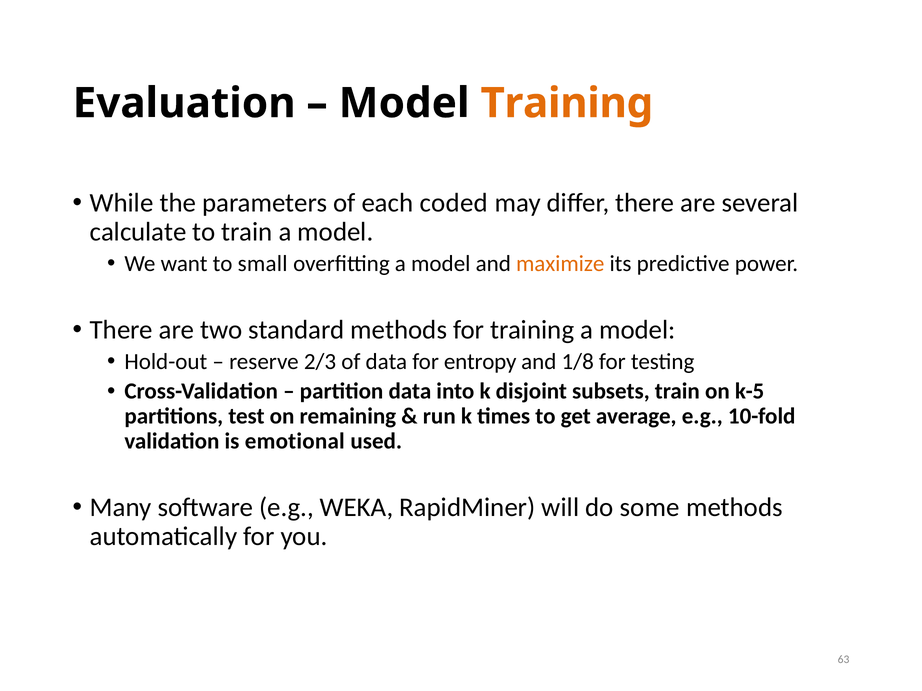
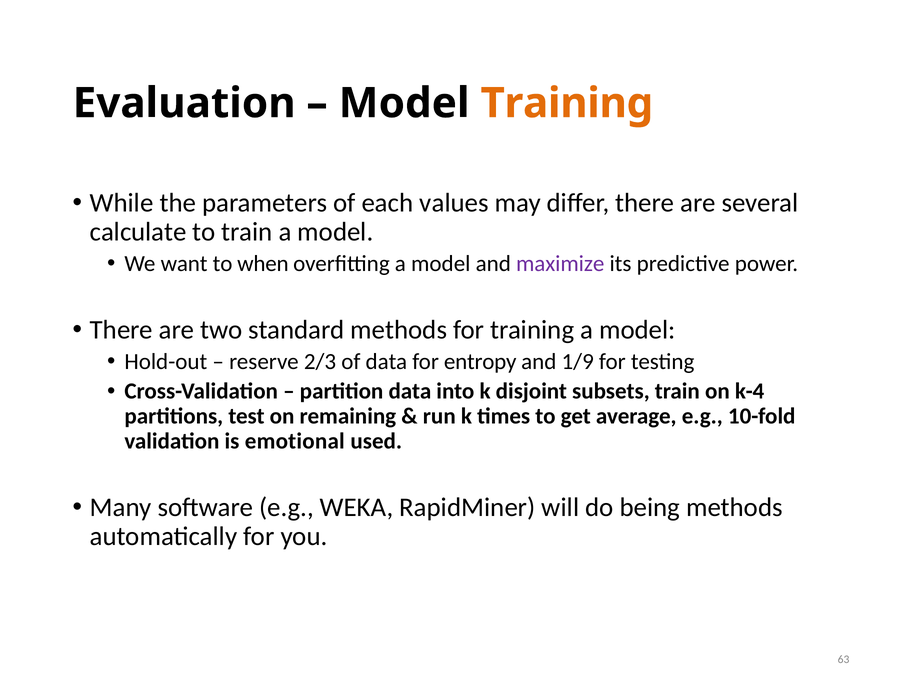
coded: coded -> values (454, 203)
small: small -> when (263, 264)
maximize colour: orange -> purple (560, 264)
1/8: 1/8 -> 1/9 (578, 362)
k-5: k-5 -> k-4 (750, 392)
some: some -> being (650, 508)
